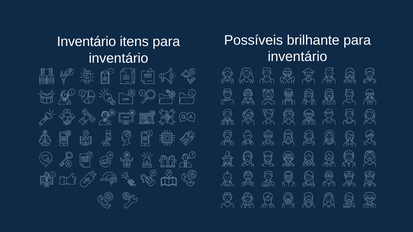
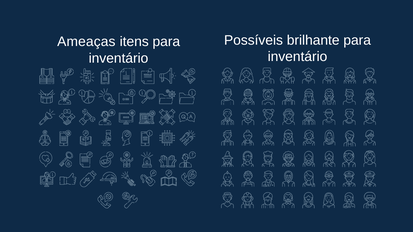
Inventário: Inventário -> Ameaças (86, 42)
